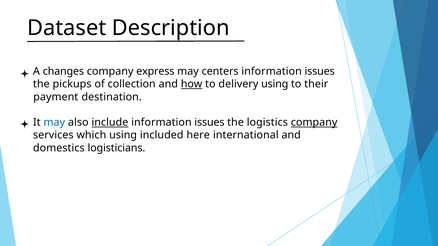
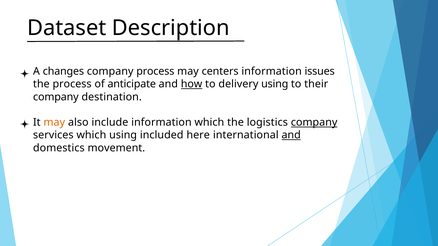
company express: express -> process (155, 71)
the pickups: pickups -> process (72, 84)
collection: collection -> anticipate (132, 84)
payment: payment -> company (56, 97)
may colour: blue -> orange (54, 123)
include underline: present -> none (110, 123)
issues: issues -> which (209, 123)
and underline: none -> present (291, 135)
logisticians: logisticians -> movement (116, 148)
